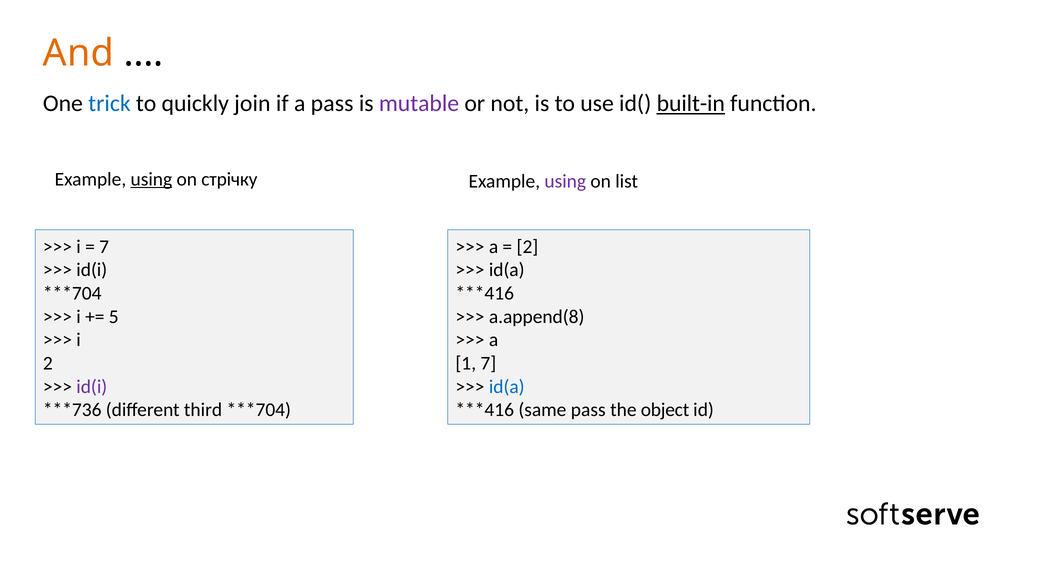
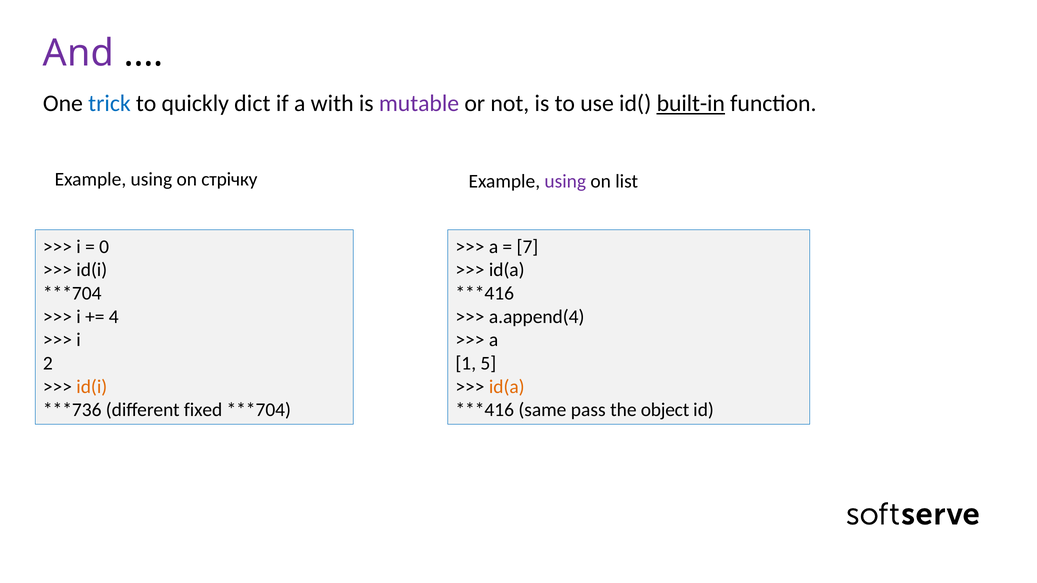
And colour: orange -> purple (78, 53)
join: join -> dict (252, 104)
a pass: pass -> with (332, 104)
using underline: present -> none (151, 179)
7: 7 -> 0 (104, 247)
2: 2 -> 7 (527, 247)
5: 5 -> 4 (114, 317)
a.append(8: a.append(8 -> a.append(4 (537, 317)
1 7: 7 -> 5 (488, 364)
id(i colour: purple -> orange (92, 387)
id(a colour: blue -> orange (507, 387)
third: third -> fixed (203, 410)
